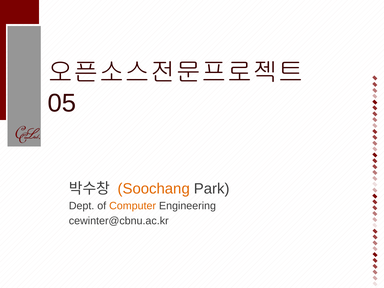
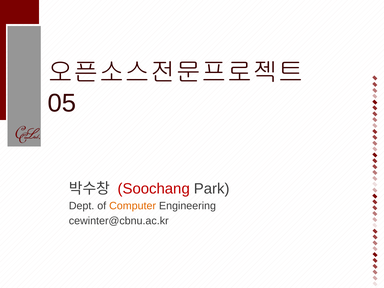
Soochang colour: orange -> red (154, 189)
